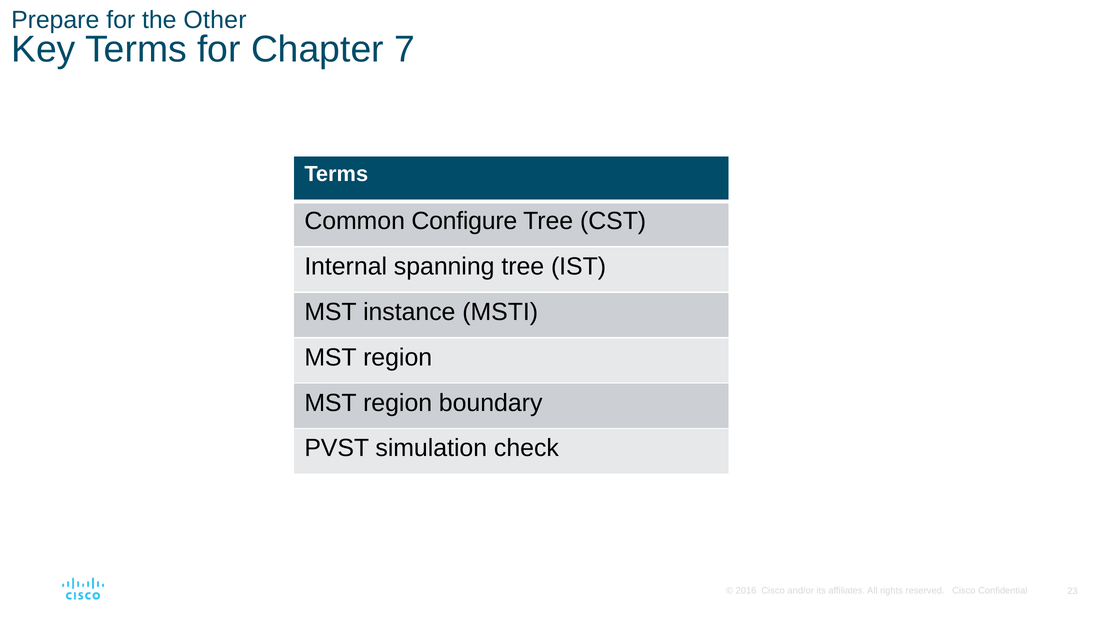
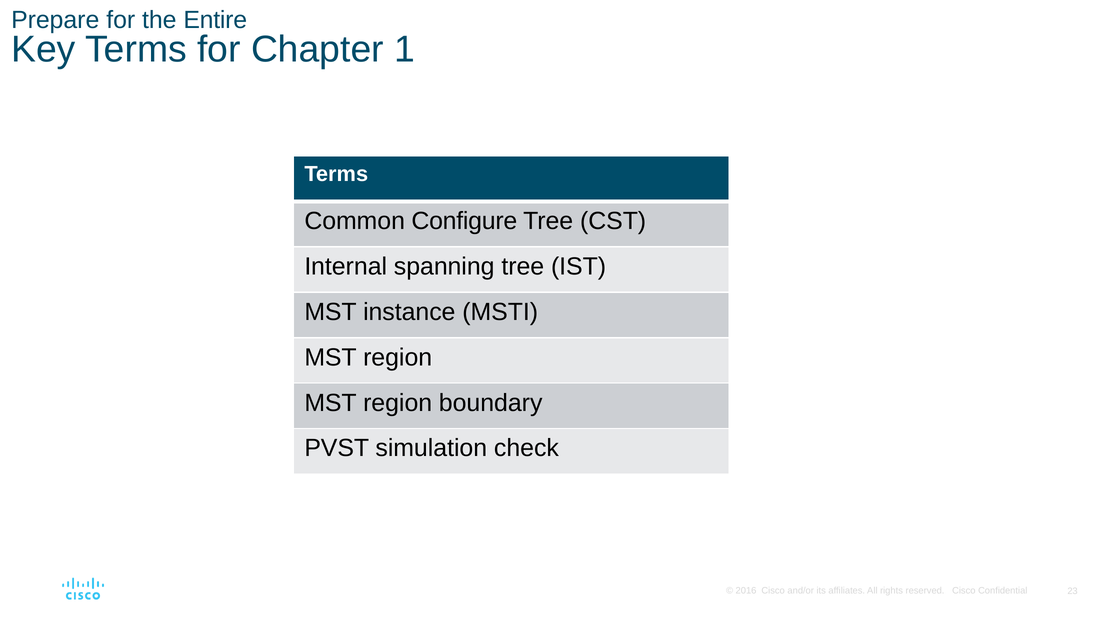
Other: Other -> Entire (215, 20)
7: 7 -> 1 (404, 50)
